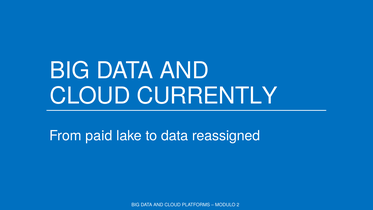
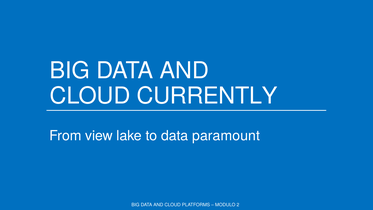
paid: paid -> view (99, 136)
reassigned: reassigned -> paramount (226, 136)
